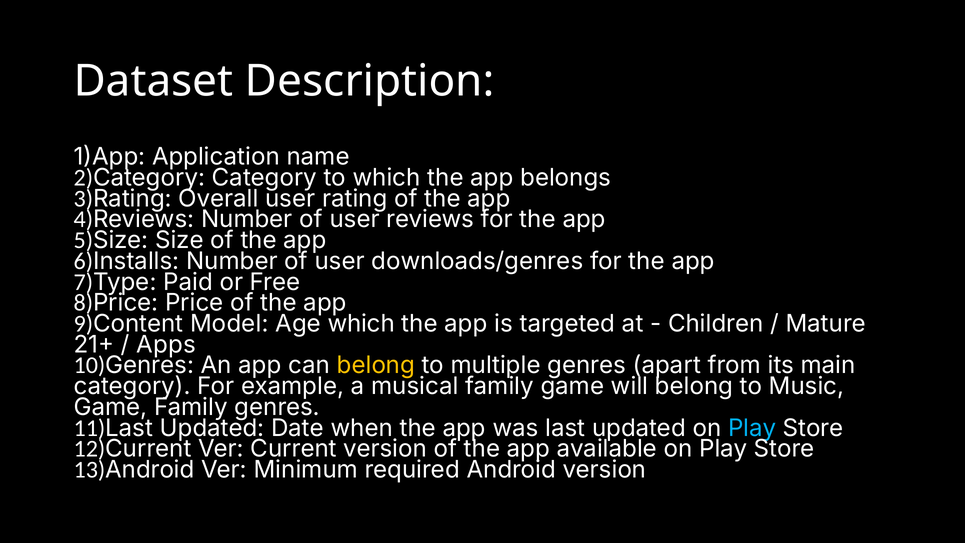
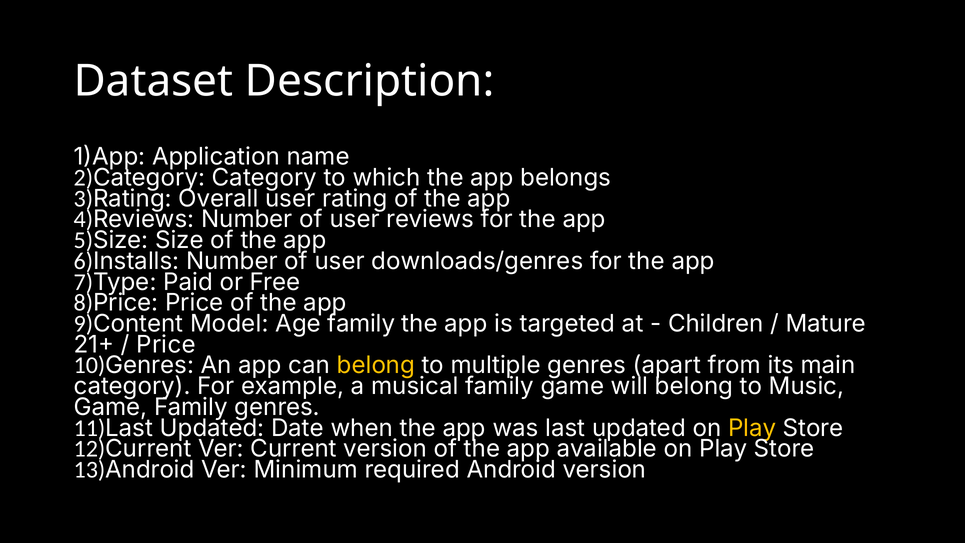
Age which: which -> family (361, 324)
Apps: Apps -> Price (166, 345)
Play colour: light blue -> yellow (752, 428)
